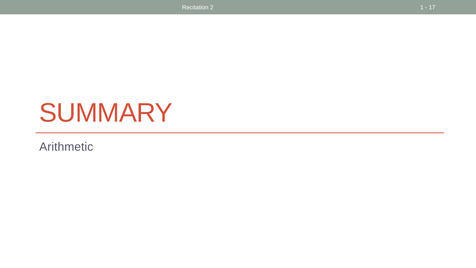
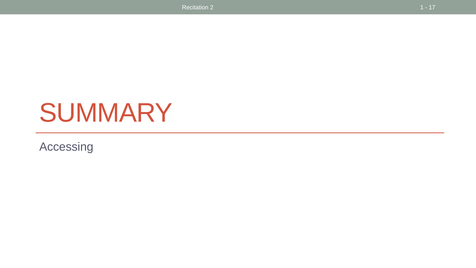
Arithmetic: Arithmetic -> Accessing (66, 147)
